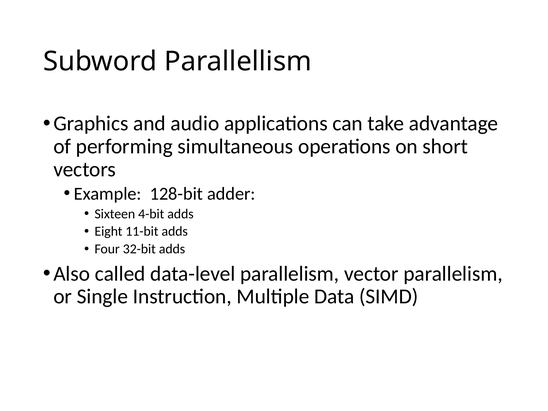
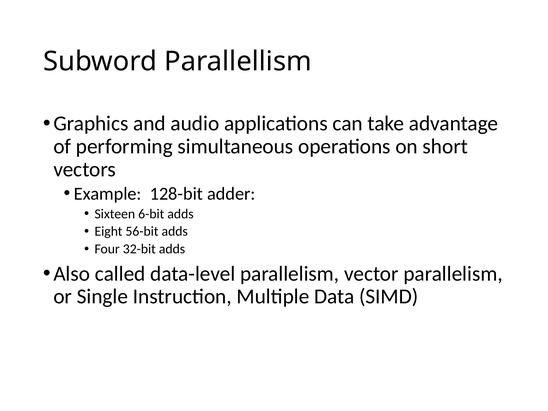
4-bit: 4-bit -> 6-bit (151, 214)
11-bit: 11-bit -> 56-bit (142, 231)
